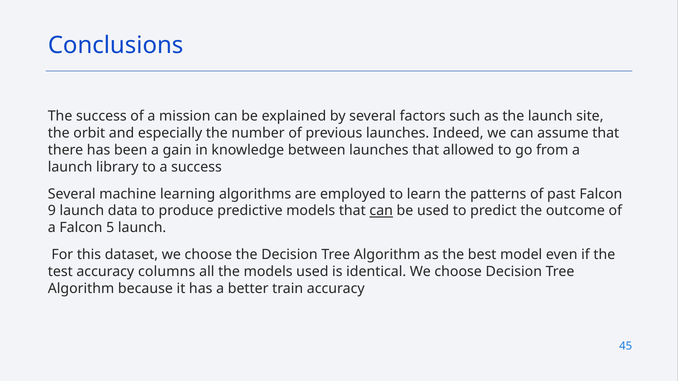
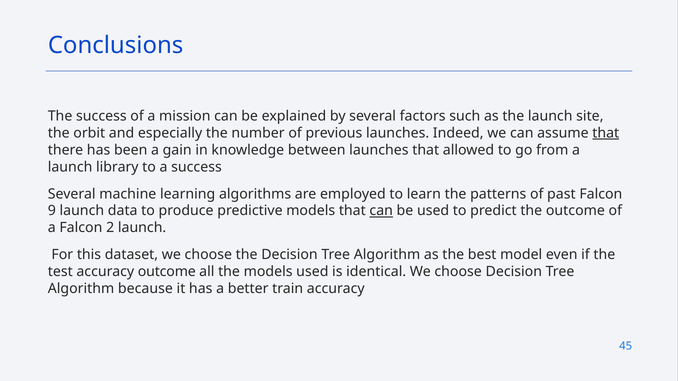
that underline: none -> present (606, 133)
5: 5 -> 2 (110, 228)
accuracy columns: columns -> outcome (167, 272)
